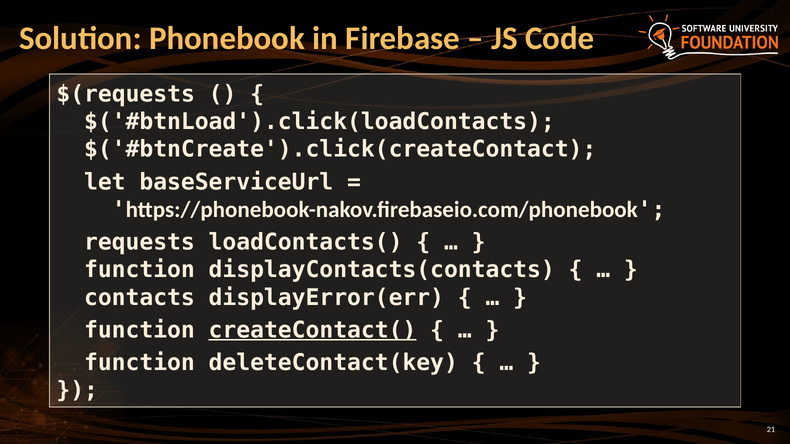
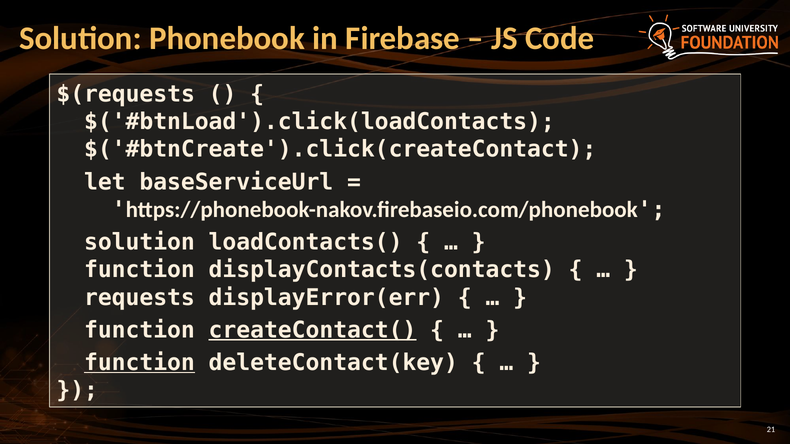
requests: requests -> solution (139, 242)
contacts: contacts -> requests (139, 298)
function underline: none -> present (139, 363)
